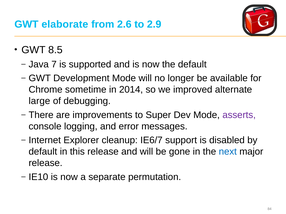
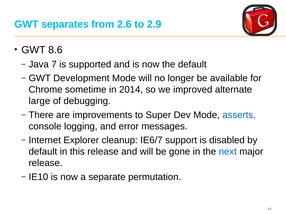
elaborate: elaborate -> separates (65, 24)
8.5: 8.5 -> 8.6 (55, 50)
asserts colour: purple -> blue (239, 115)
